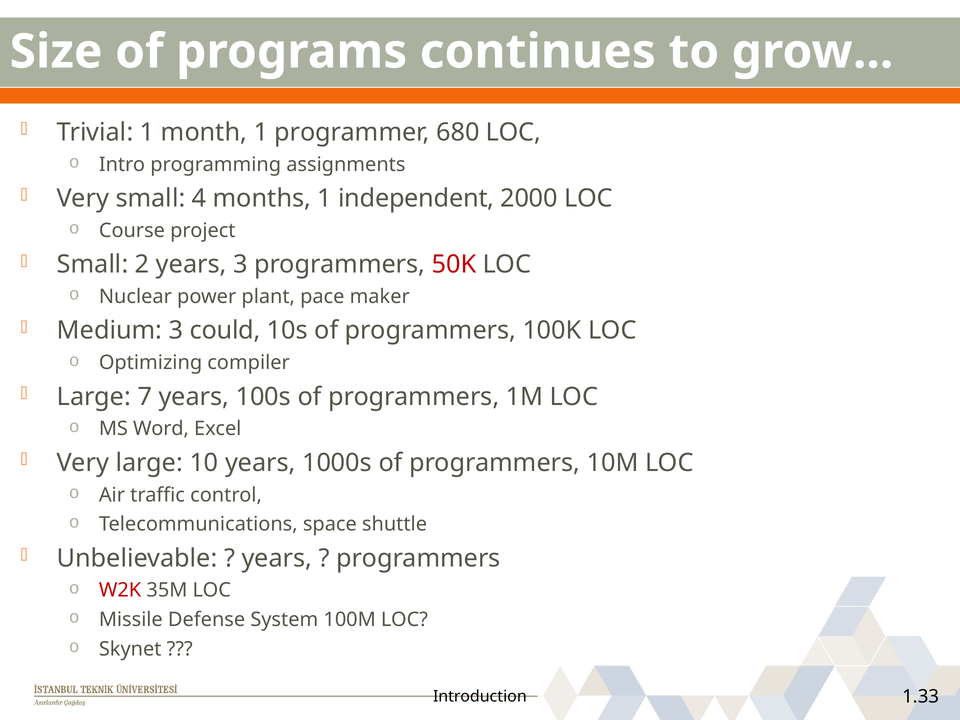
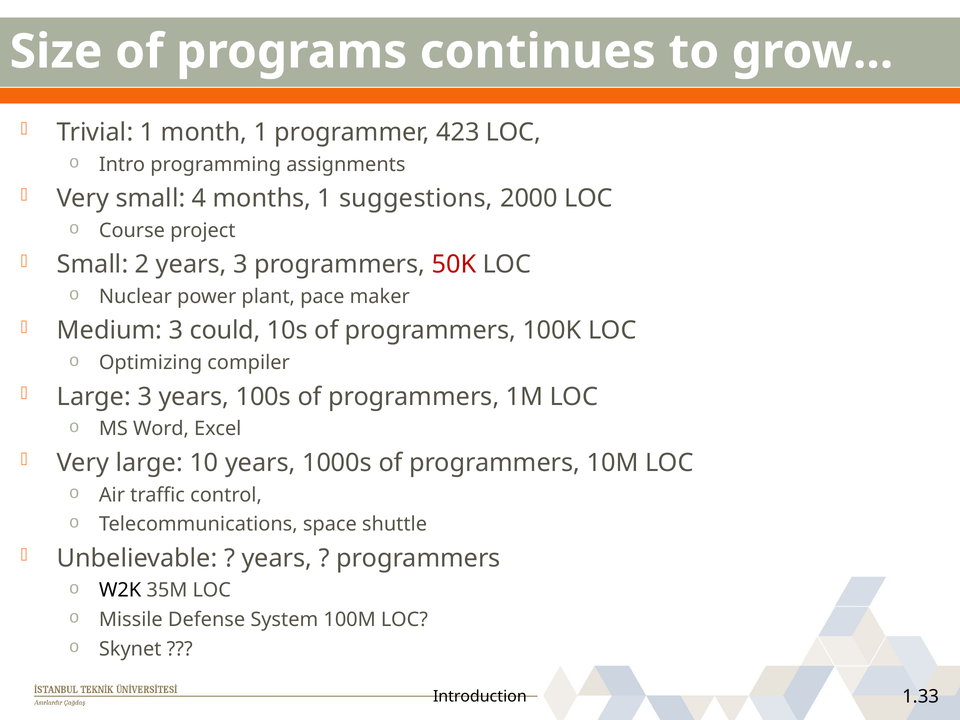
680: 680 -> 423 (458, 132)
independent: independent -> suggestions (416, 198)
Large 7: 7 -> 3 (145, 397)
W2K colour: red -> black (120, 590)
